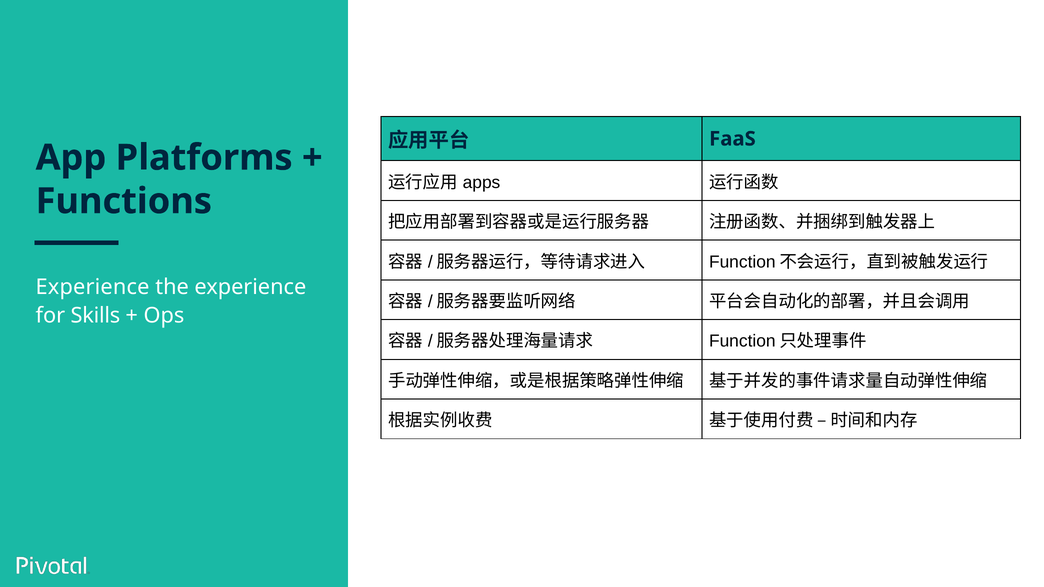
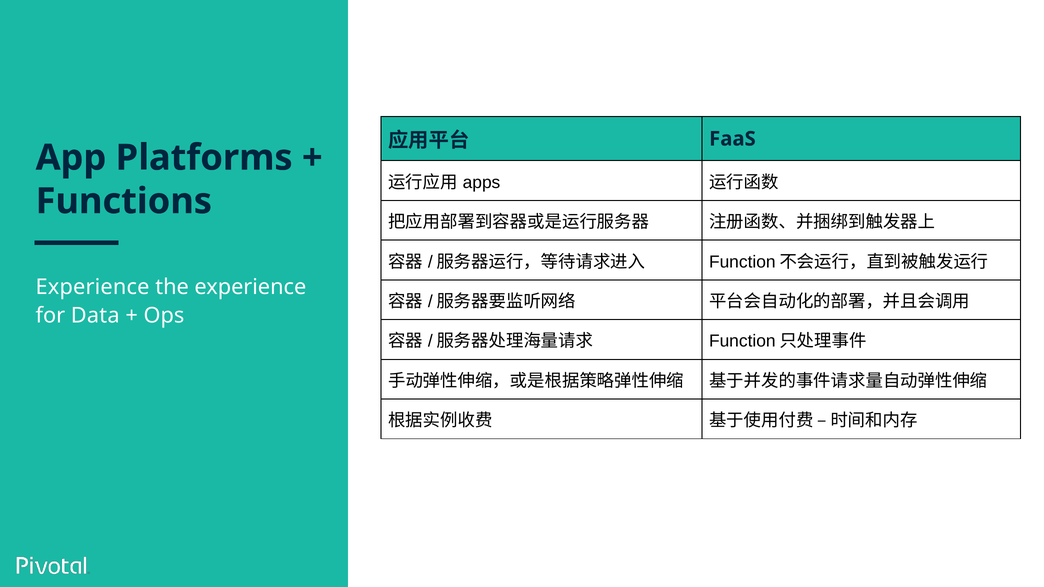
Skills: Skills -> Data (95, 316)
